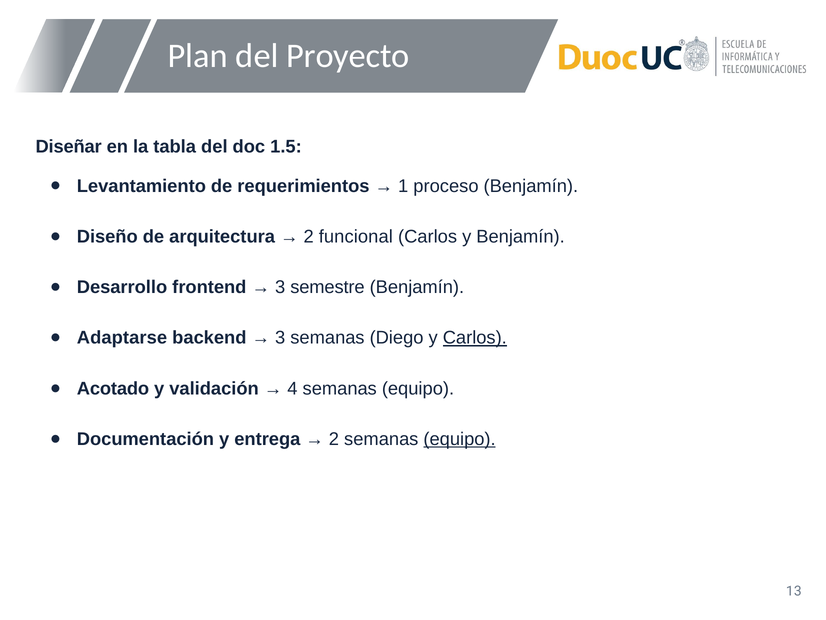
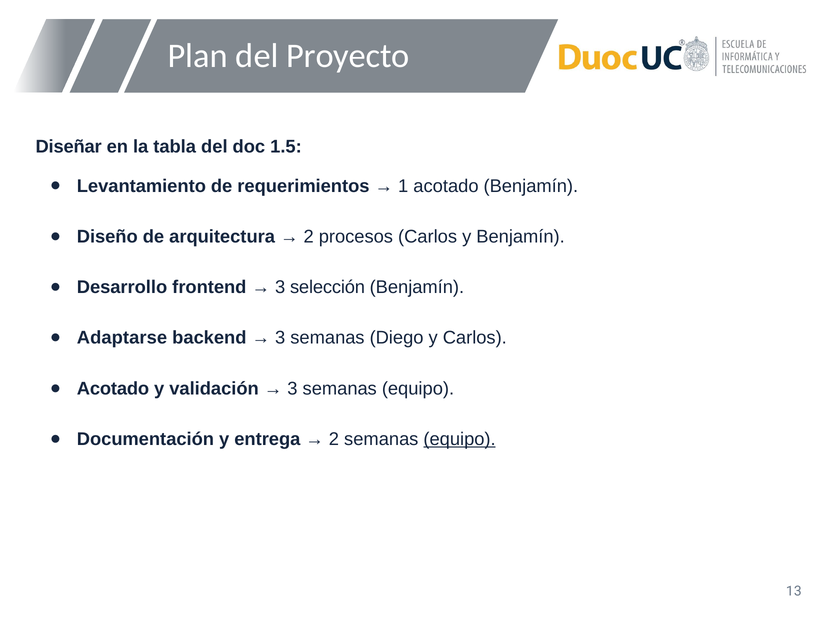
1 proceso: proceso -> acotado (446, 186)
funcional: funcional -> procesos (356, 236)
semestre: semestre -> selección (327, 287)
Carlos underline: present -> none (475, 338)
4: 4 -> 3 (292, 388)
